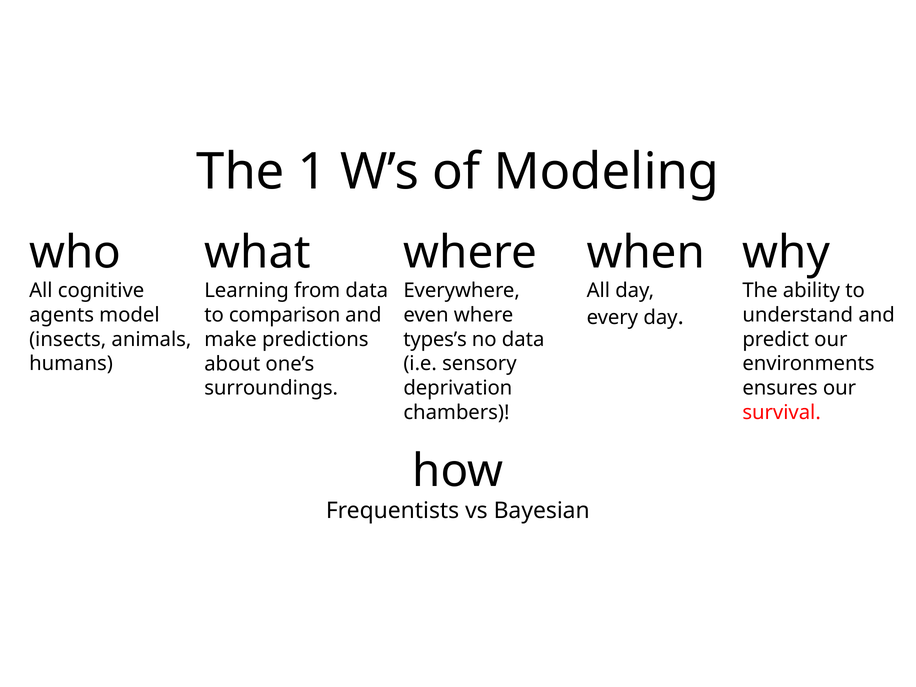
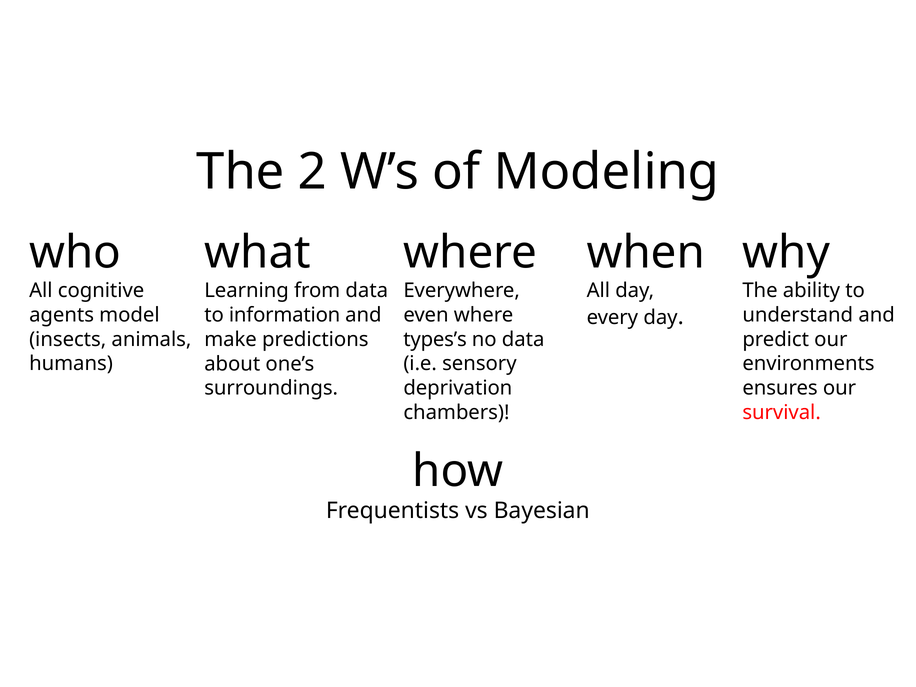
1: 1 -> 2 (312, 172)
comparison: comparison -> information (285, 315)
